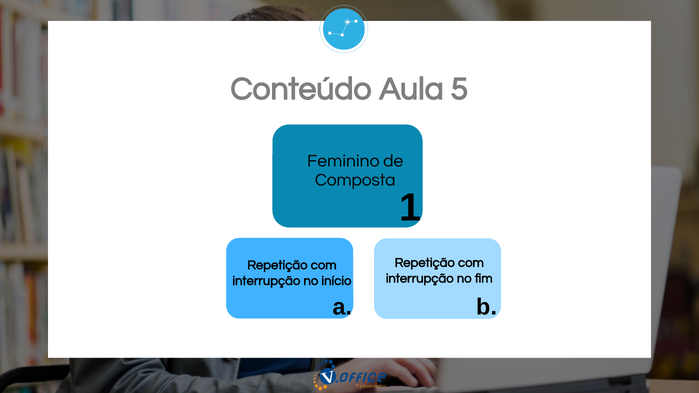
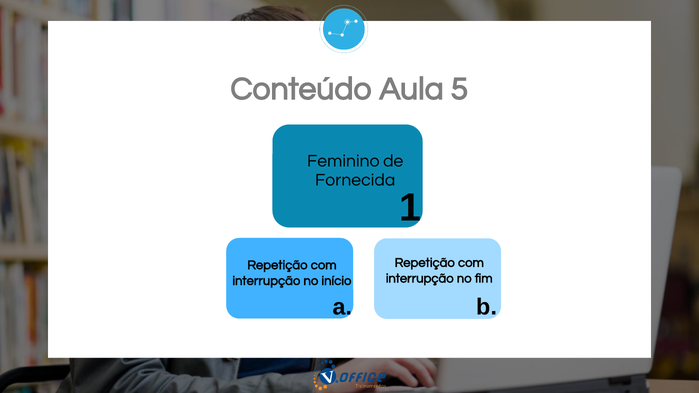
Composta: Composta -> Fornecida (355, 180)
